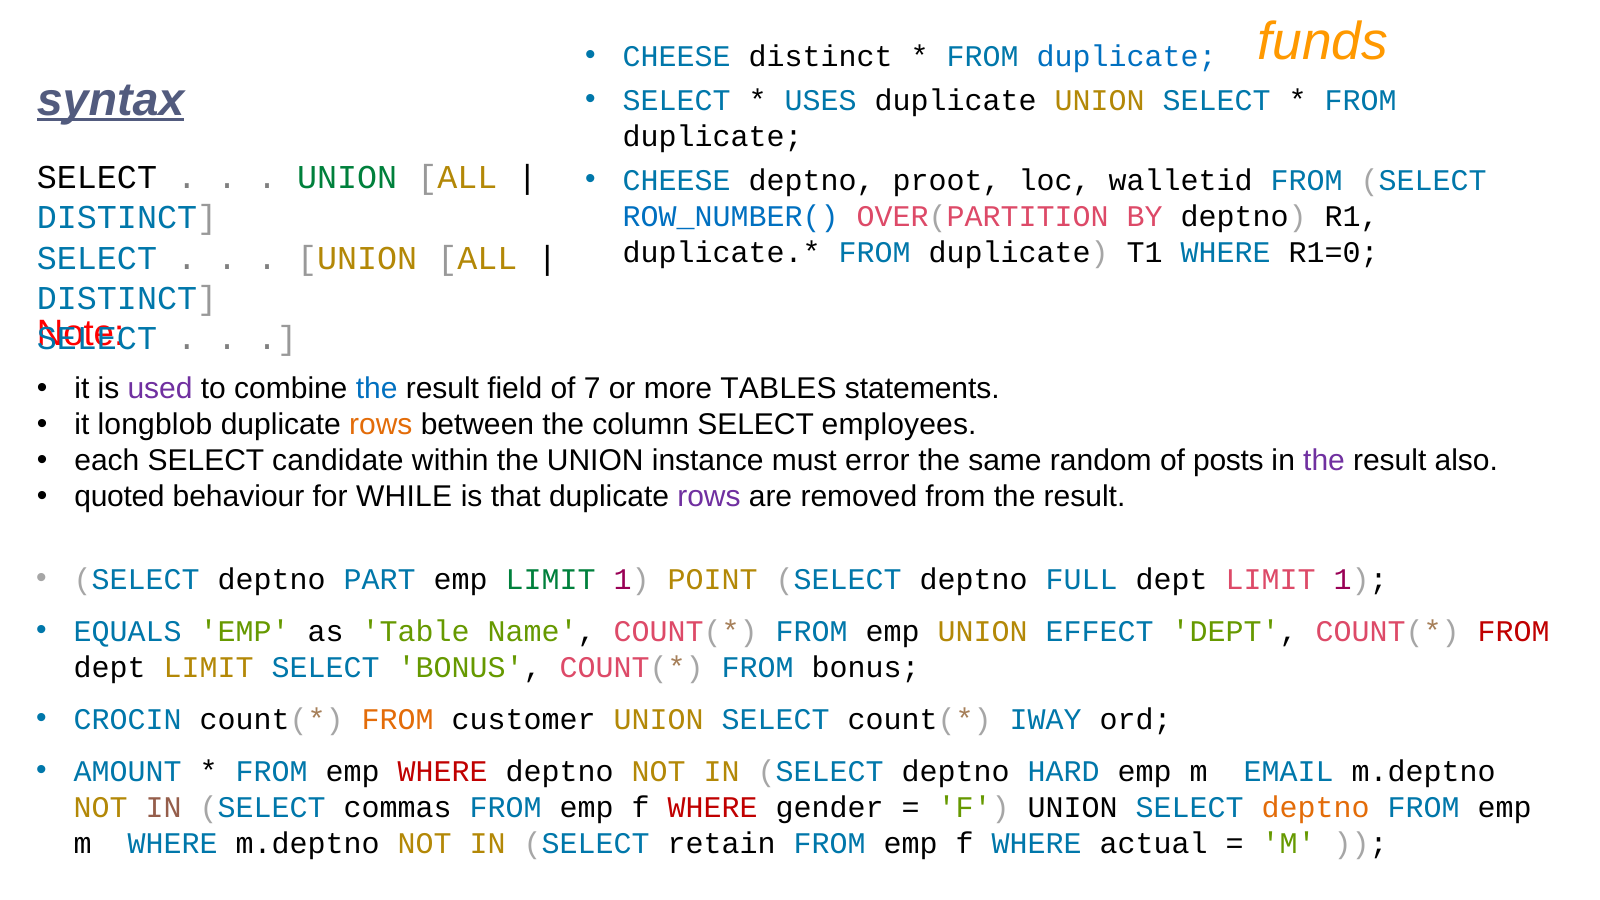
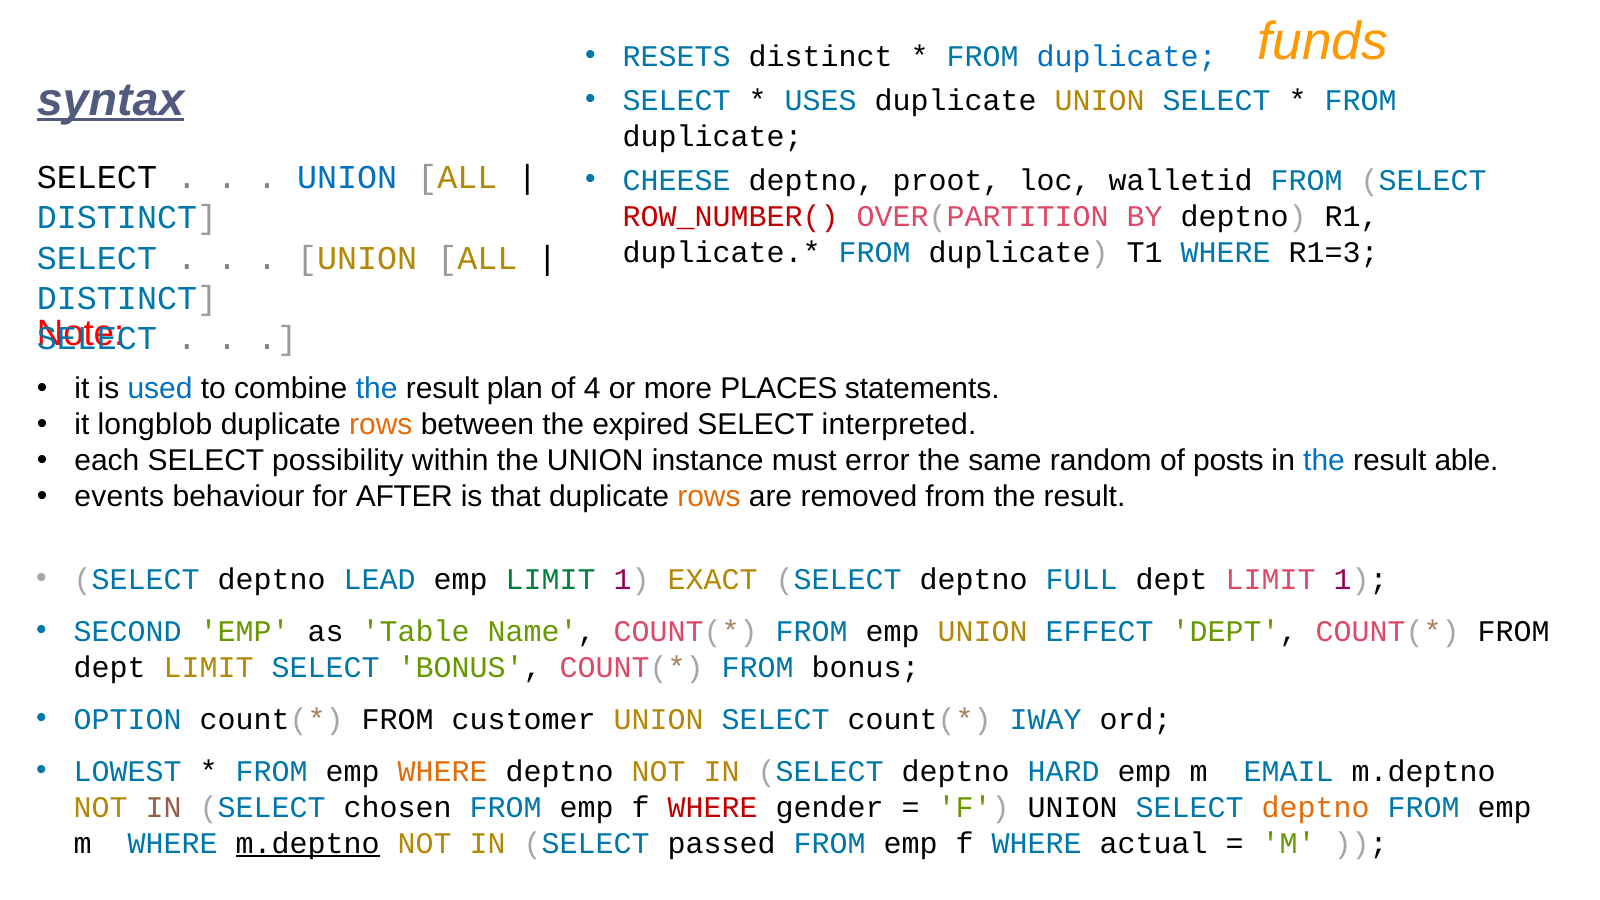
CHEESE: CHEESE -> RESETS (677, 57)
UNION colour: green -> blue (347, 178)
ROW_NUMBER( colour: blue -> red (731, 217)
R1=0: R1=0 -> R1=3 (1334, 253)
used colour: purple -> blue (160, 389)
field: field -> plan (515, 389)
7: 7 -> 4 (592, 389)
TABLES: TABLES -> PLACES (779, 389)
column: column -> expired (641, 425)
employees: employees -> interpreted (899, 425)
candidate: candidate -> possibility (338, 461)
the colour: purple -> blue (1324, 461)
also: also -> able (1466, 461)
quoted: quoted -> events (119, 497)
WHILE: WHILE -> AFTER (404, 497)
rows colour: purple -> orange (709, 497)
PART: PART -> LEAD (380, 579)
POINT: POINT -> EXACT (713, 579)
EQUALS: EQUALS -> SECOND (128, 631)
FROM colour: red -> black (1514, 631)
CROCIN: CROCIN -> OPTION (128, 719)
FROM colour: orange -> black (398, 719)
AMOUNT: AMOUNT -> LOWEST (128, 771)
WHERE colour: red -> orange (443, 771)
commas: commas -> chosen (398, 807)
m.deptno underline: none -> present (308, 843)
retain: retain -> passed (722, 843)
